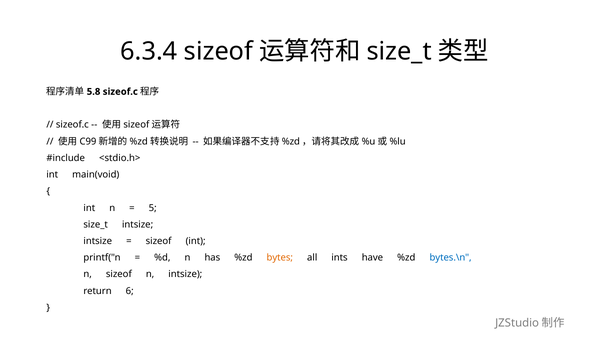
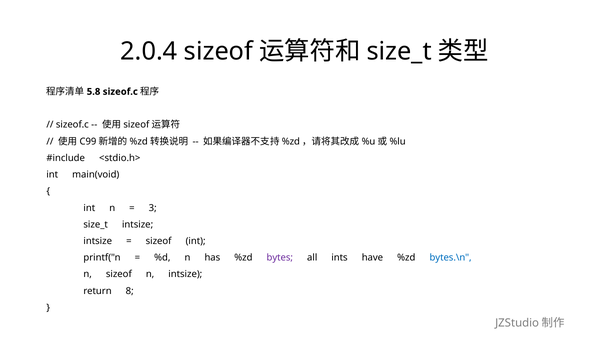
6.3.4: 6.3.4 -> 2.0.4 (149, 52)
5: 5 -> 3 (153, 208)
bytes colour: orange -> purple (280, 258)
6: 6 -> 8 (130, 291)
